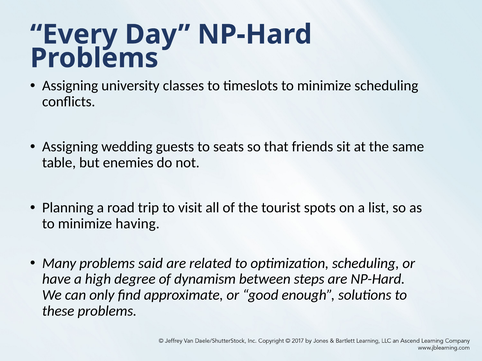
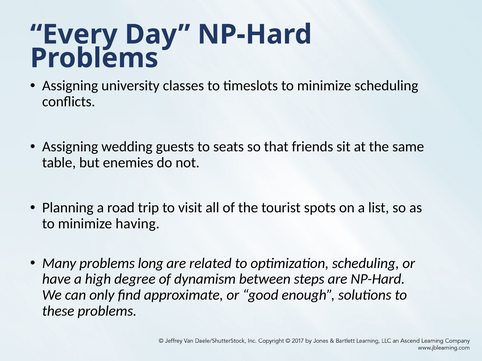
said: said -> long (151, 264)
